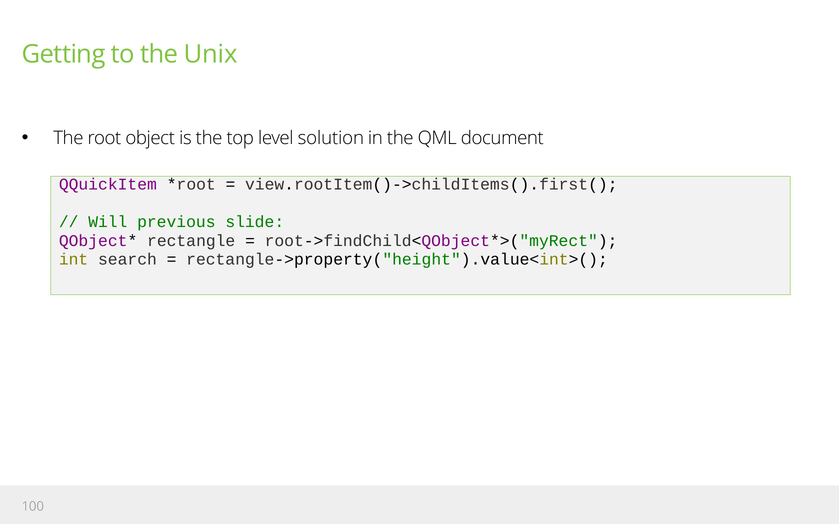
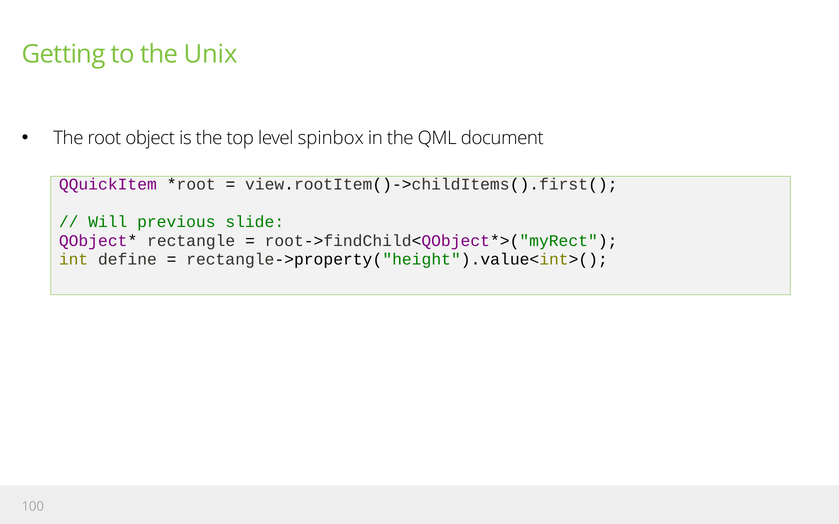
solution: solution -> spinbox (331, 138)
search: search -> define (127, 260)
